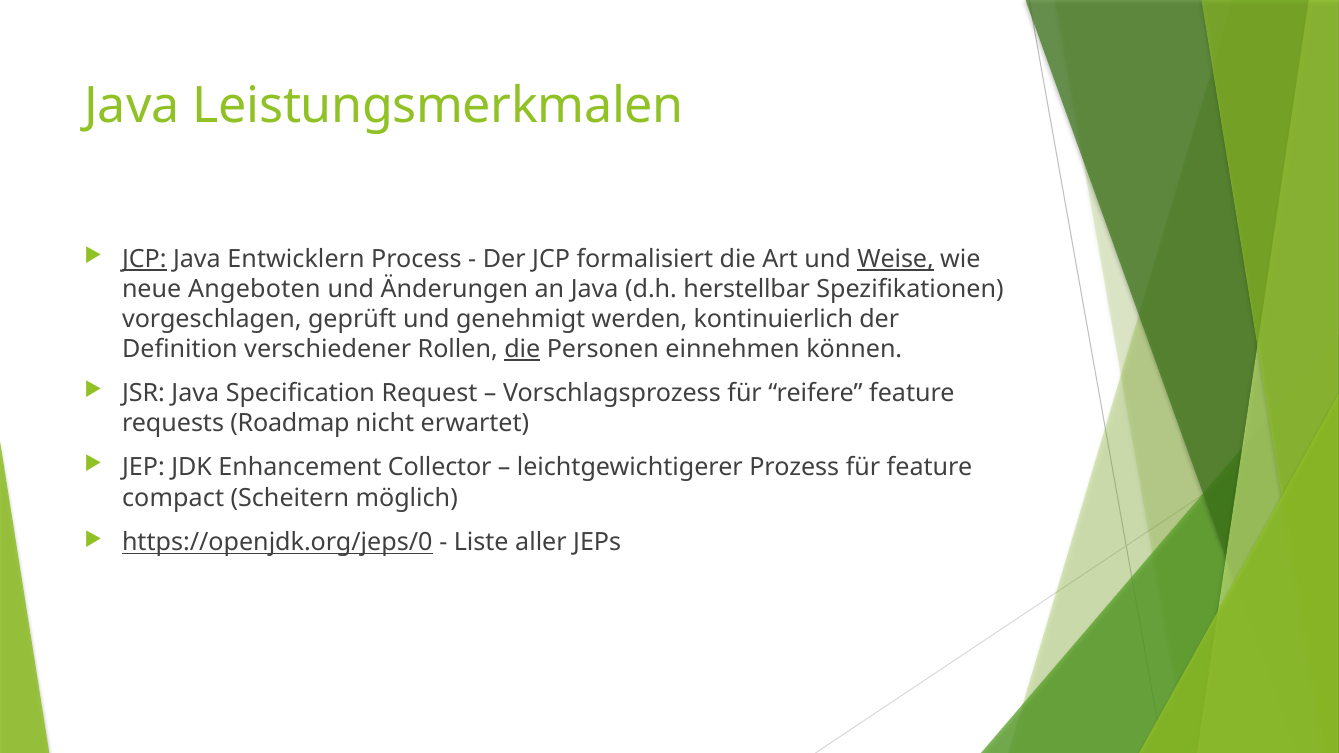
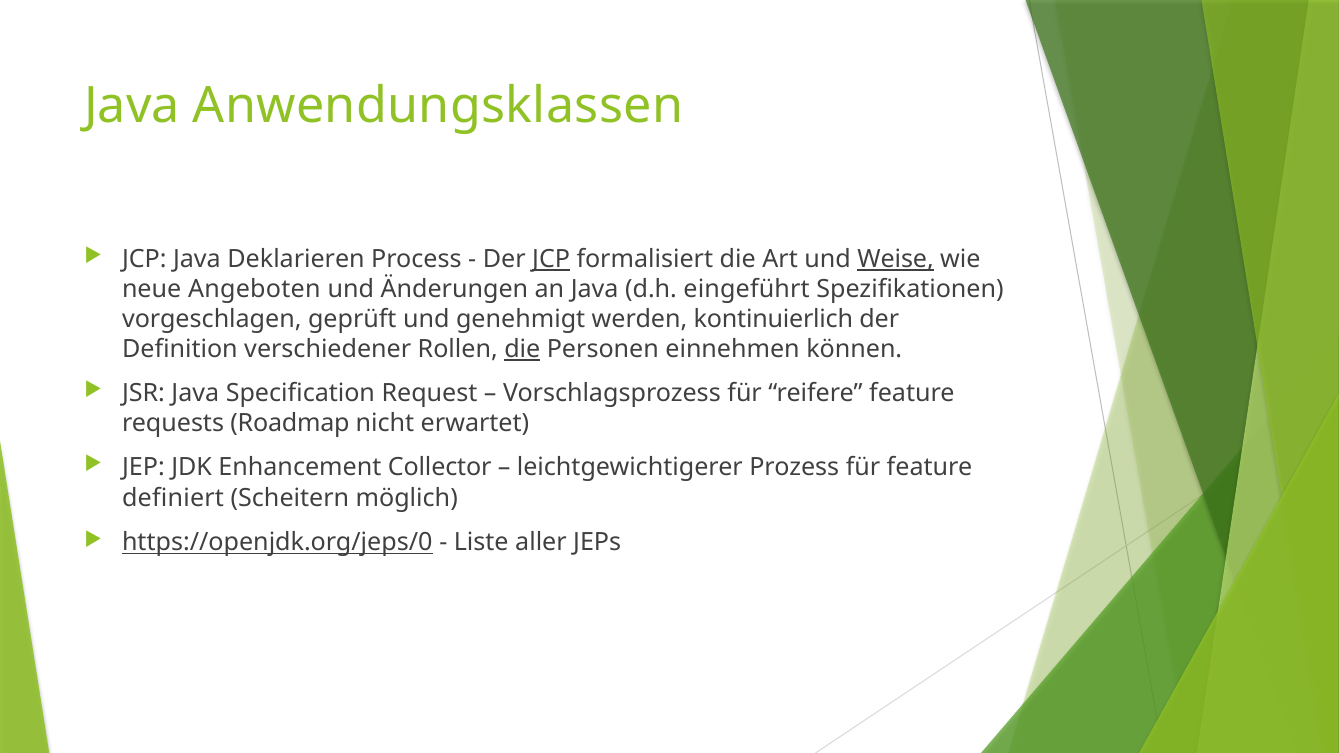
Leistungsmerkmalen: Leistungsmerkmalen -> Anwendungsklassen (438, 106)
JCP underline: present -> none (144, 259)
Entwicklern: Entwicklern -> Deklarieren (296, 259)
JCP underline: none -> present (551, 259)
herstellbar: herstellbar -> eingeführt (747, 289)
compact: compact -> definiert (173, 498)
